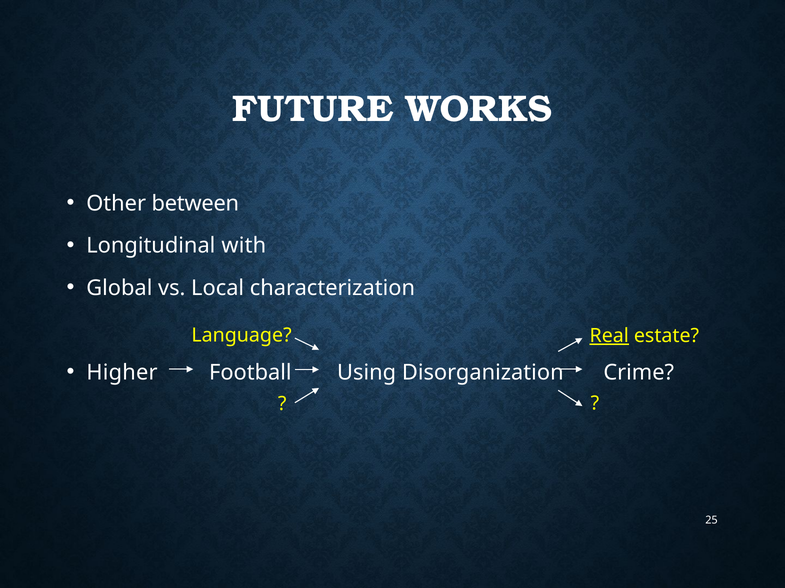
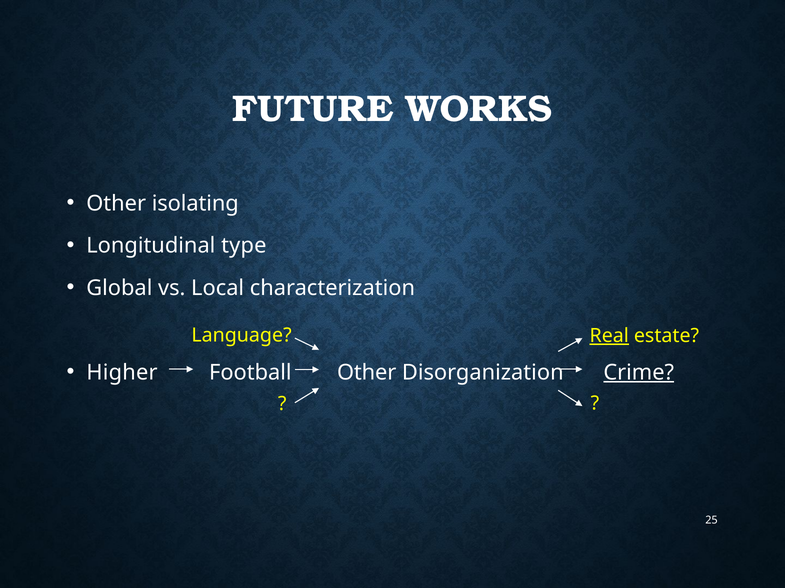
between: between -> isolating (195, 204)
with: with -> type (244, 246)
Football Using: Using -> Other (367, 373)
Crime underline: none -> present (639, 373)
